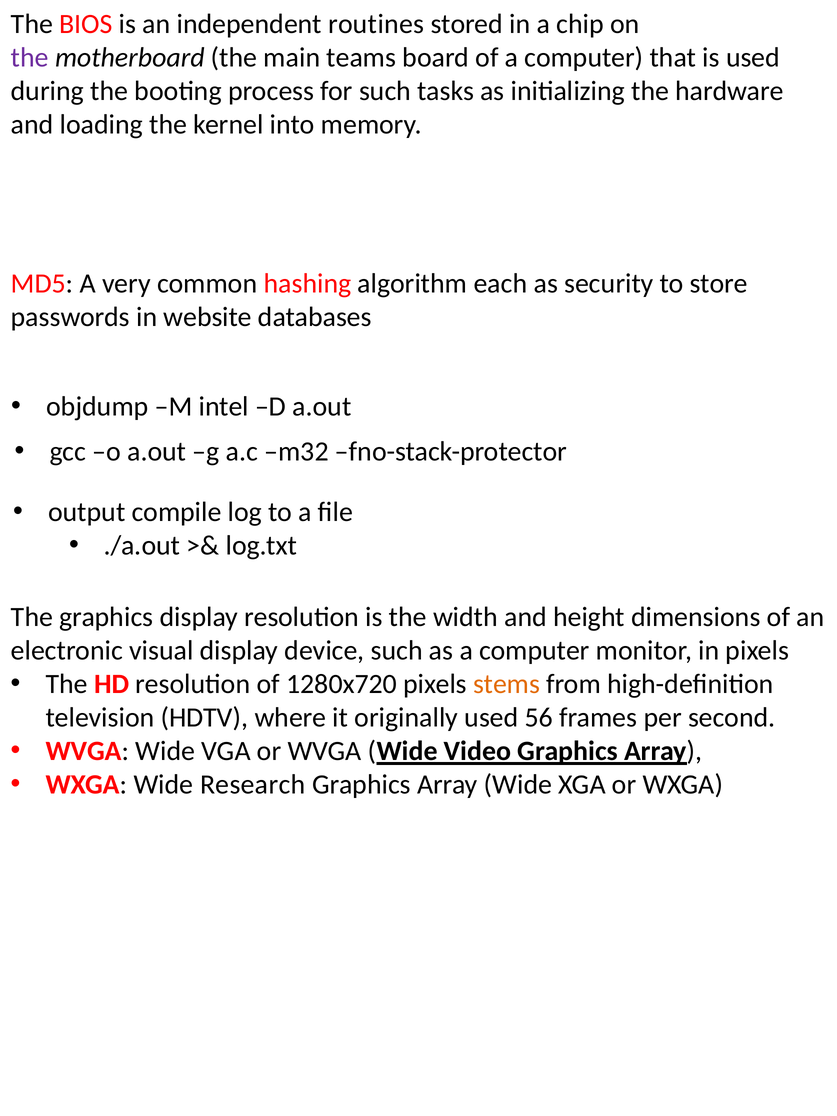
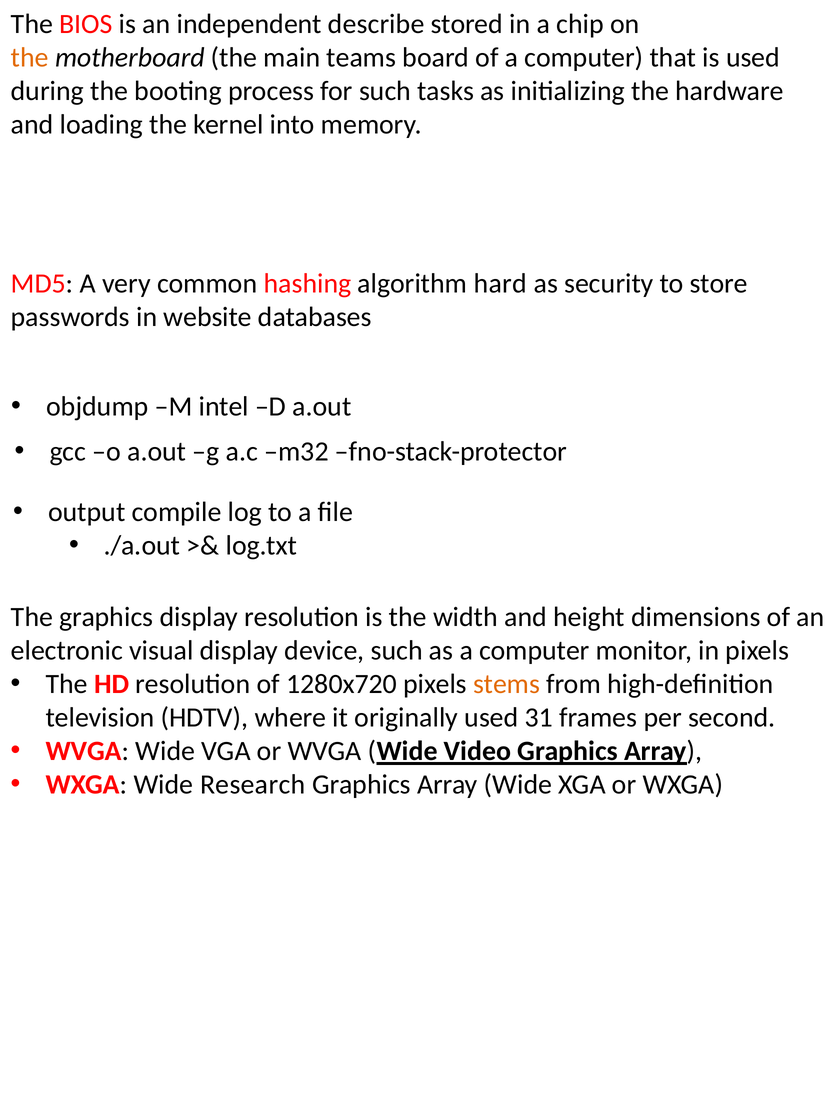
routines: routines -> describe (376, 24)
the colour: purple -> orange (30, 58)
each: each -> hard (500, 283)
56: 56 -> 31 (539, 718)
